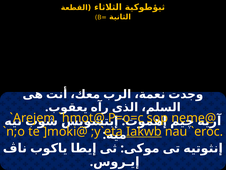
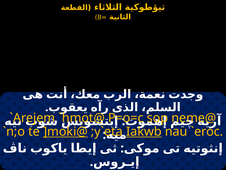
]moki@ underline: none -> present (65, 131)
